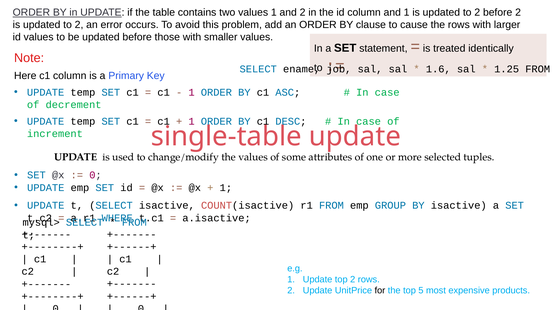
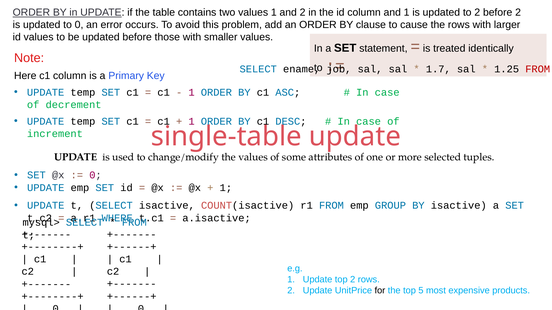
2: 2 -> 0 (79, 25)
1.6: 1.6 -> 1.7 (438, 69)
FROM colour: black -> red (538, 69)
